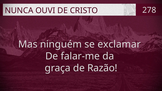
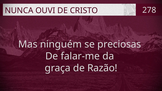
exclamar: exclamar -> preciosas (119, 44)
